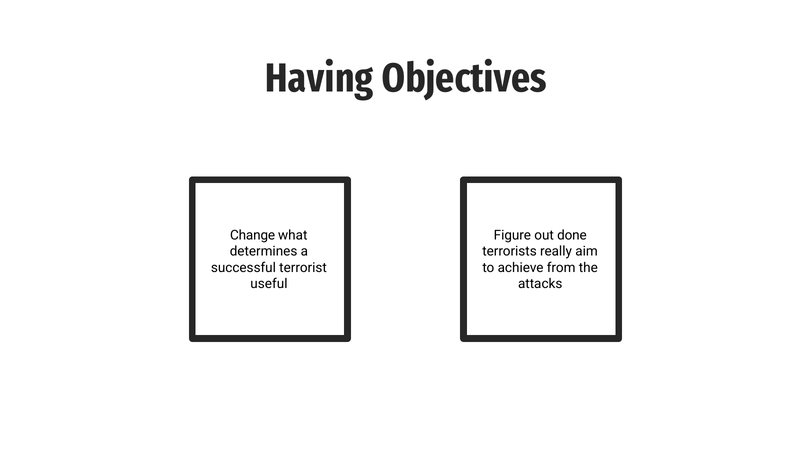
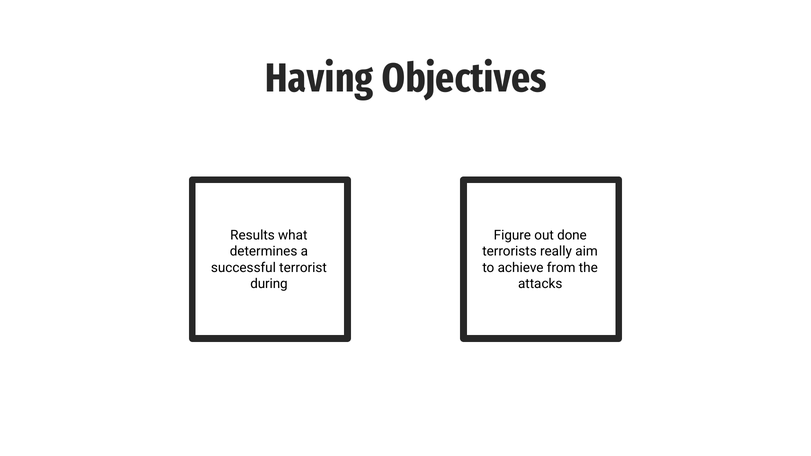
Change: Change -> Results (253, 235)
useful: useful -> during (269, 284)
